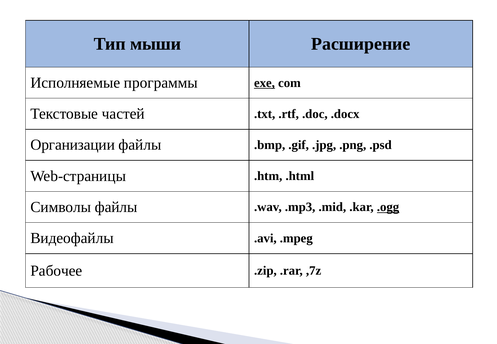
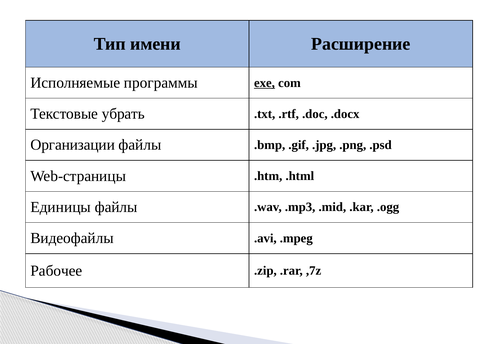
мыши: мыши -> имени (156, 44)
частей: частей -> убрать (123, 114)
Символы: Символы -> Единицы (61, 207)
.ogg underline: present -> none (388, 207)
